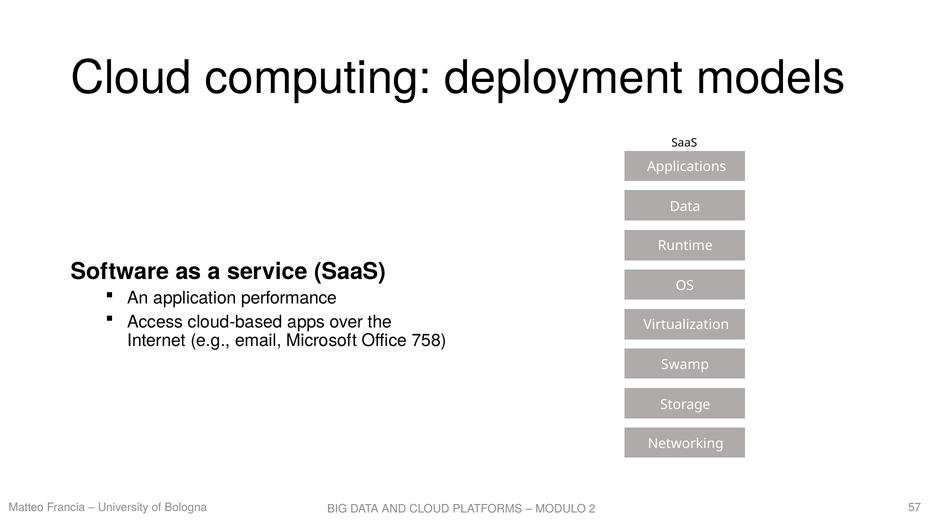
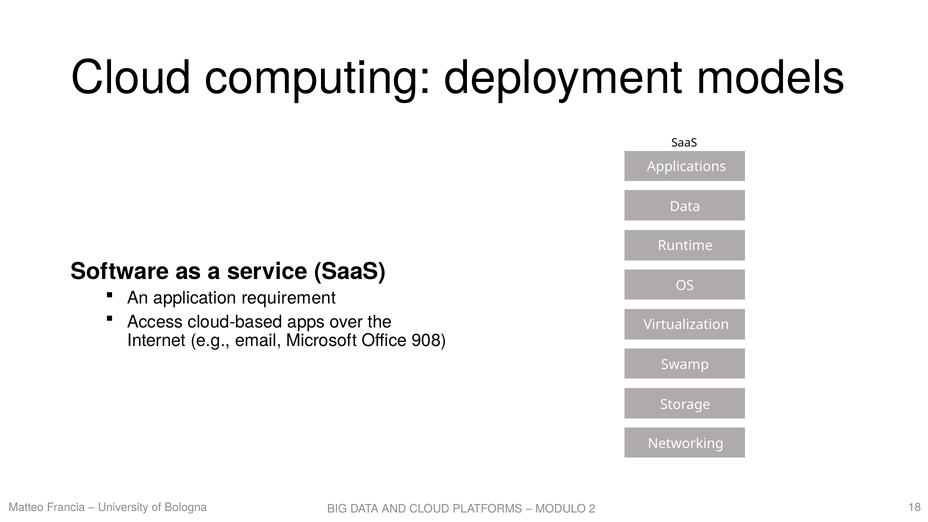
performance: performance -> requirement (289, 298)
758: 758 -> 908 (429, 341)
57: 57 -> 18 (915, 508)
